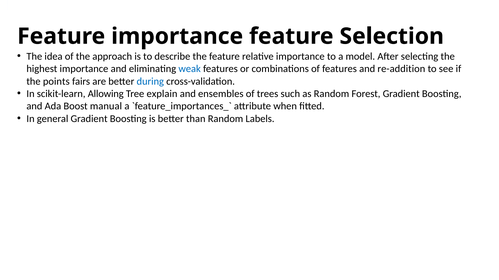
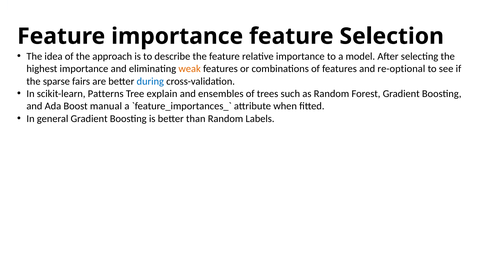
weak colour: blue -> orange (190, 69)
re-addition: re-addition -> re-optional (401, 69)
points: points -> sparse (56, 81)
Allowing: Allowing -> Patterns (106, 94)
